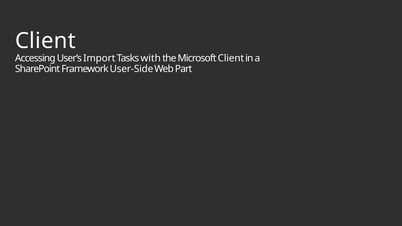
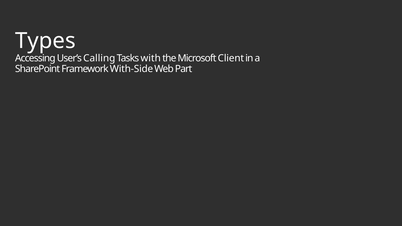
Client: Client -> Types (45, 41)
Import: Import -> Calling (99, 58)
User-Side: User-Side -> With-Side (131, 69)
